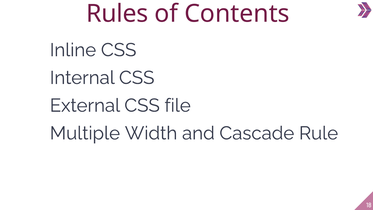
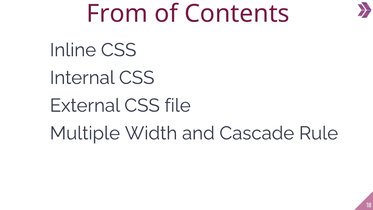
Rules: Rules -> From (117, 14)
